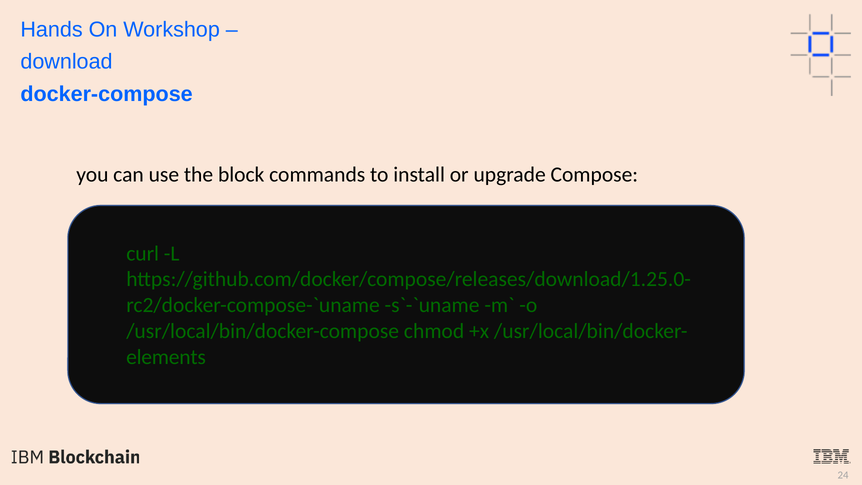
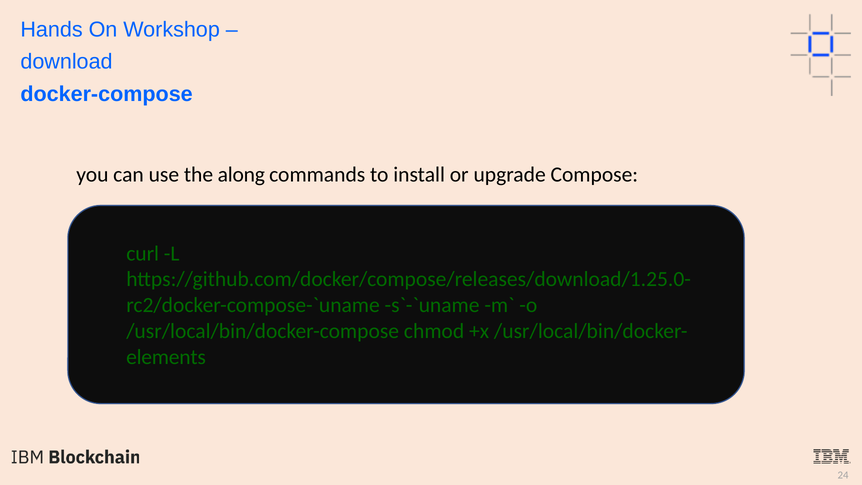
block: block -> along (241, 175)
